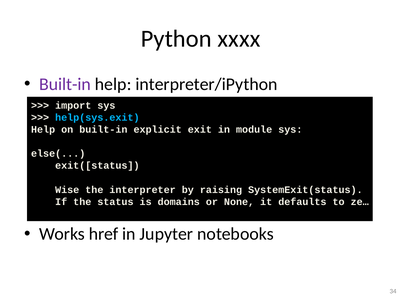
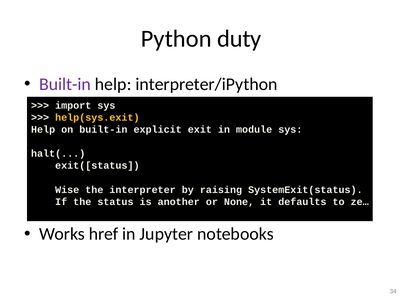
xxxx: xxxx -> duty (239, 39)
help(sys.exit colour: light blue -> yellow (97, 118)
else(: else( -> halt( (58, 154)
domains: domains -> another (179, 202)
